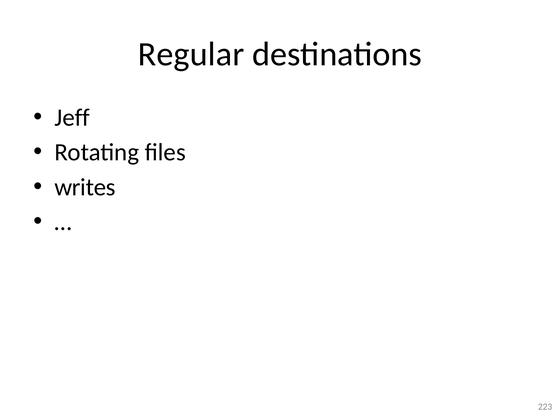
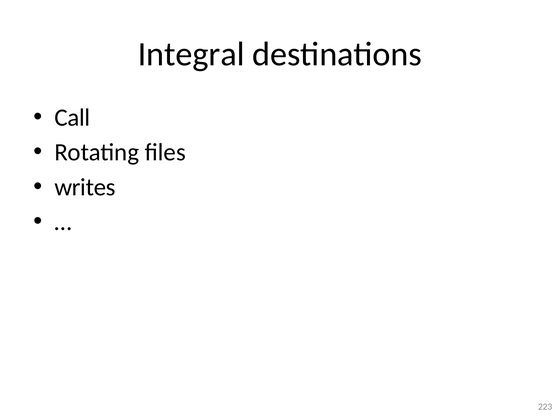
Regular: Regular -> Integral (191, 54)
Jeff: Jeff -> Call (72, 117)
